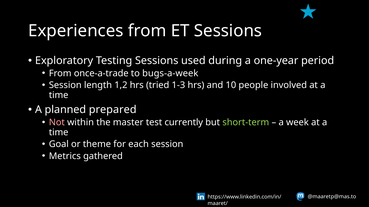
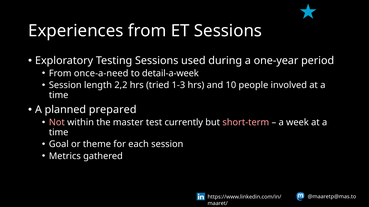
once-a-trade: once-a-trade -> once-a-need (101, 74)
bugs-a-week: bugs-a-week -> detail-a-week (170, 74)
1,2: 1,2 -> 2,2 (121, 85)
short-term colour: light green -> pink (246, 123)
